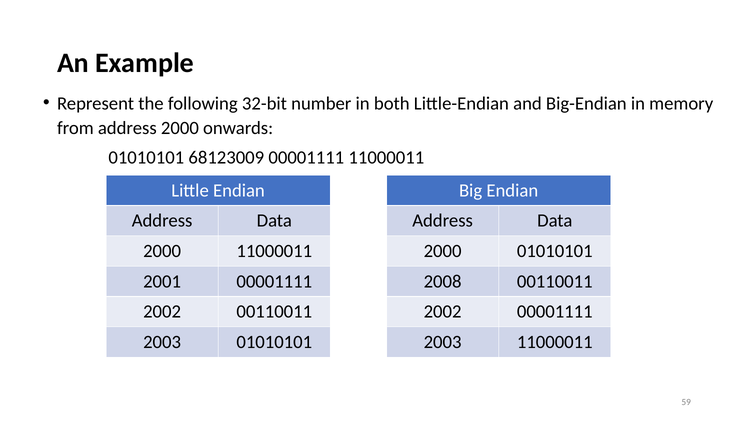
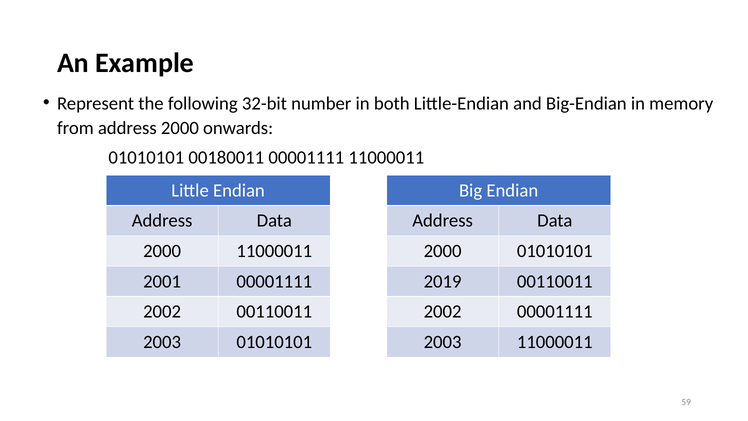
68123009: 68123009 -> 00180011 (226, 157)
2008: 2008 -> 2019 (443, 281)
